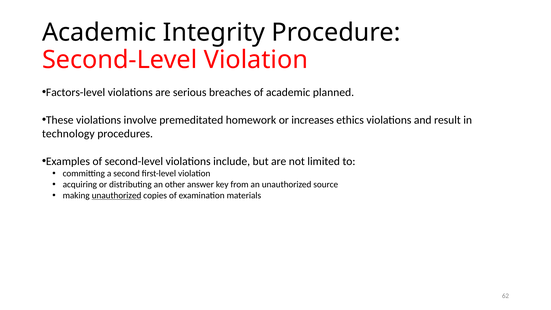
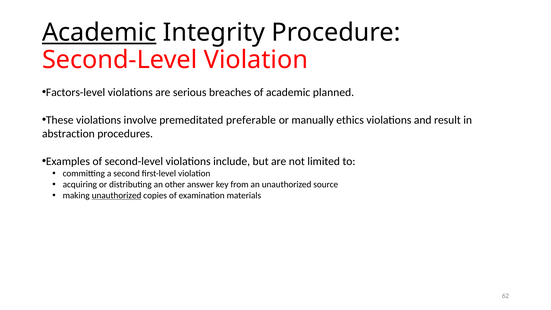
Academic underline: none -> present (99, 33)
homework: homework -> preferable (251, 120)
increases: increases -> manually (313, 120)
technology: technology -> abstraction (68, 134)
